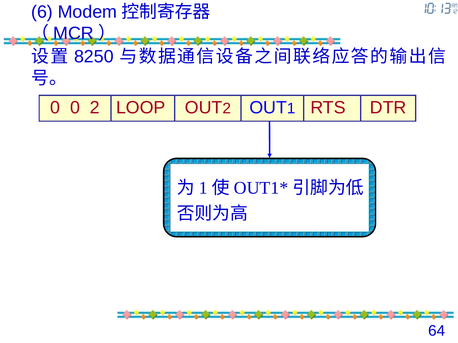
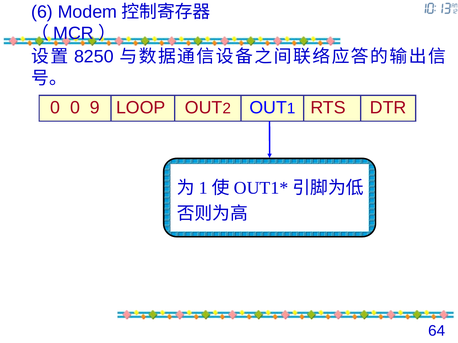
0 2: 2 -> 9 (95, 108)
